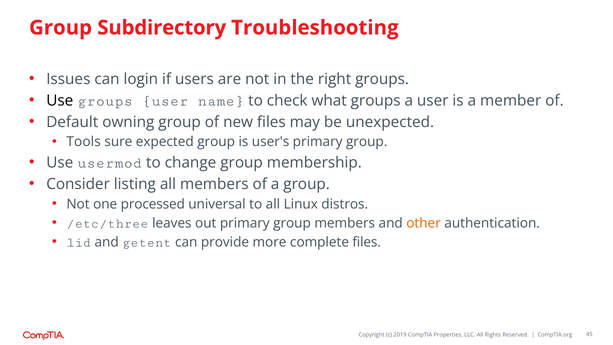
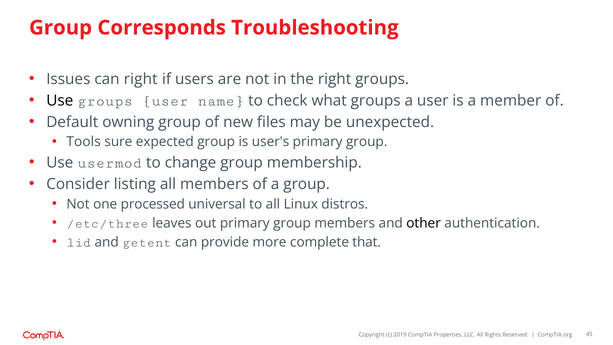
Subdirectory: Subdirectory -> Corresponds (162, 28)
can login: login -> right (141, 79)
other colour: orange -> black (424, 223)
complete files: files -> that (367, 242)
